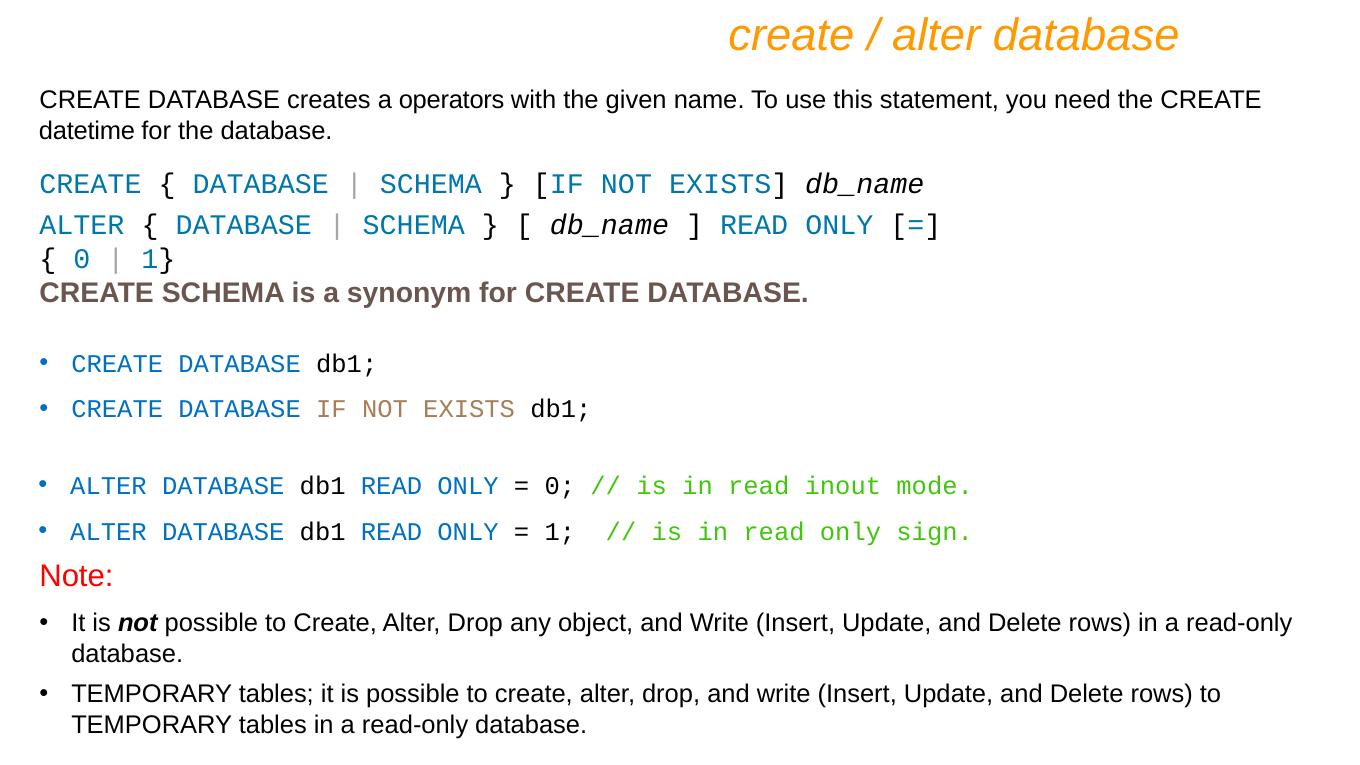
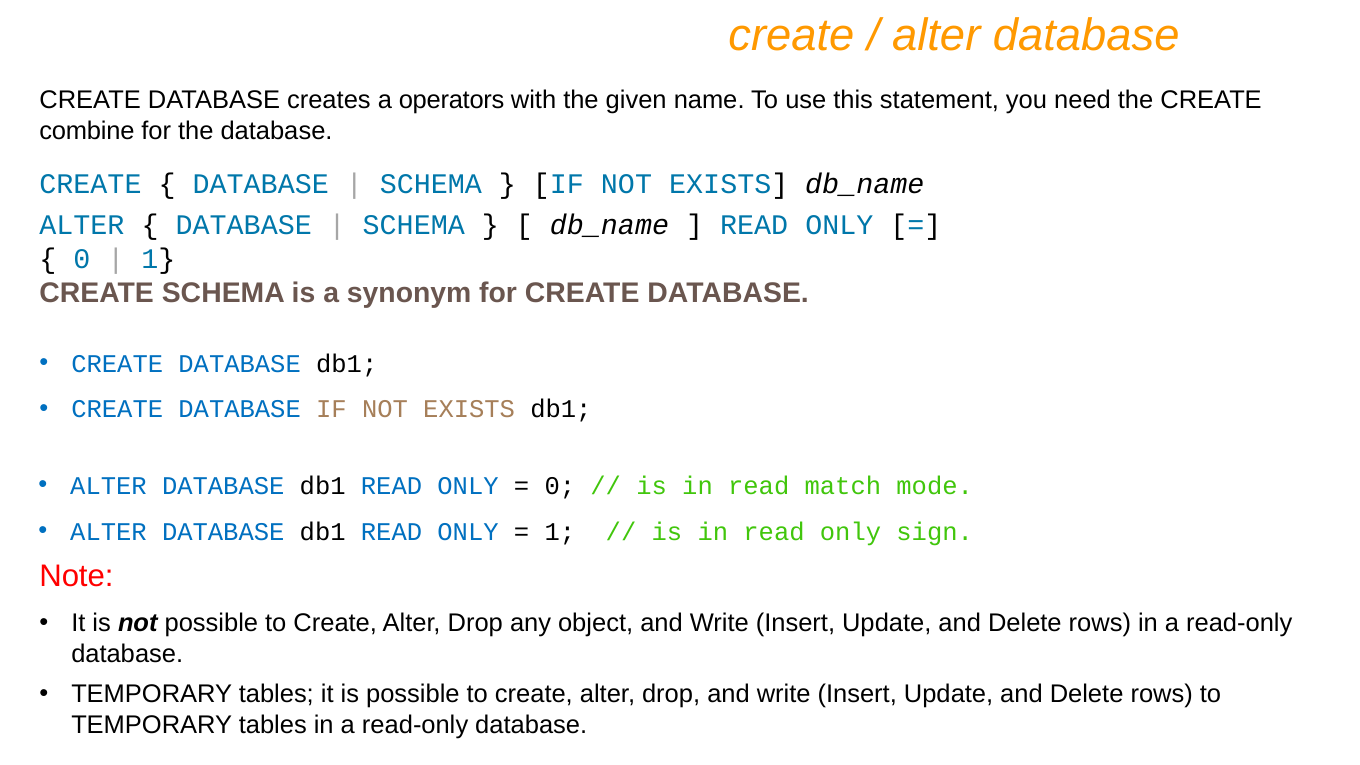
datetime: datetime -> combine (87, 131)
inout: inout -> match (843, 486)
